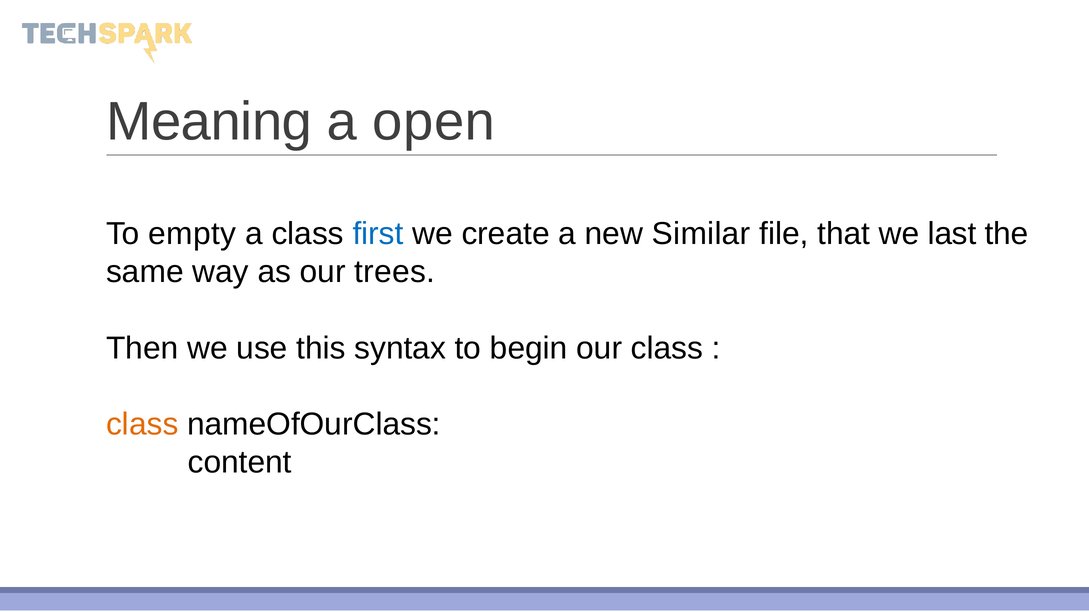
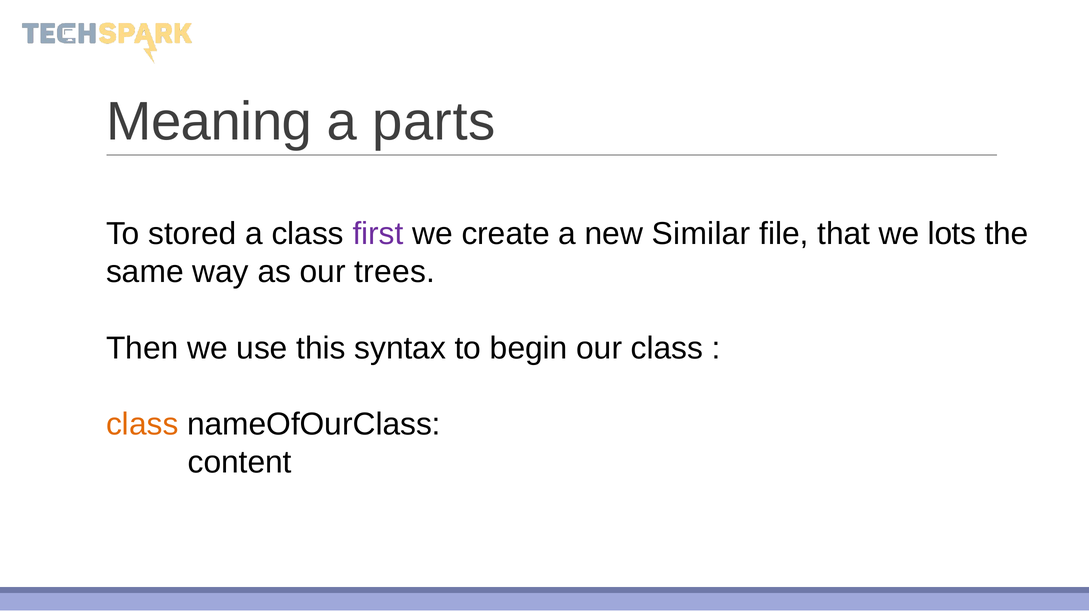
open: open -> parts (434, 122)
empty: empty -> stored (192, 234)
first colour: blue -> purple (378, 234)
last: last -> lots (952, 234)
